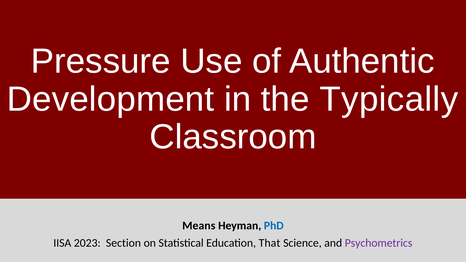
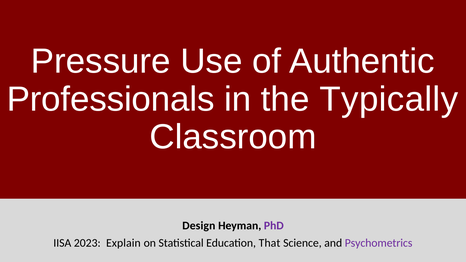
Development: Development -> Professionals (111, 99)
Means: Means -> Design (199, 226)
PhD colour: blue -> purple (274, 226)
Section: Section -> Explain (123, 243)
